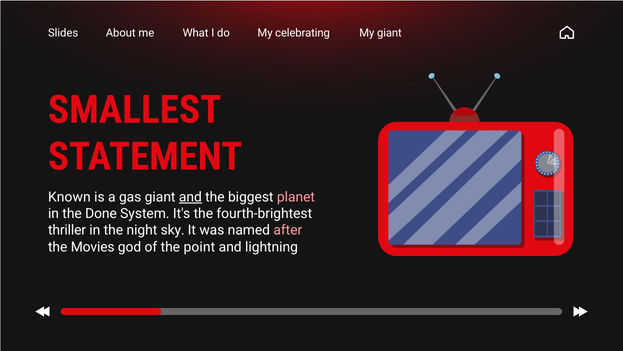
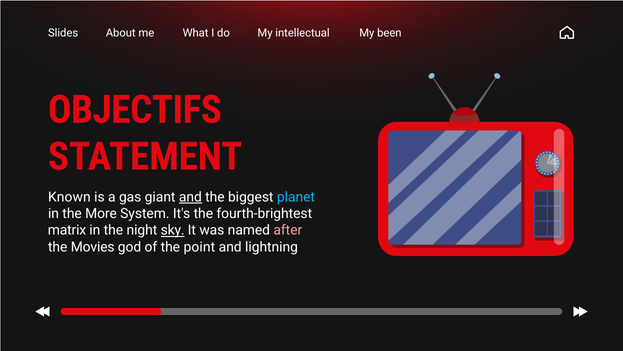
celebrating: celebrating -> intellectual (302, 33)
My giant: giant -> been (389, 33)
SMALLEST: SMALLEST -> OBJECTIFS (135, 110)
planet colour: pink -> light blue (296, 197)
Done: Done -> More (101, 213)
thriller: thriller -> matrix (67, 230)
sky underline: none -> present (173, 230)
